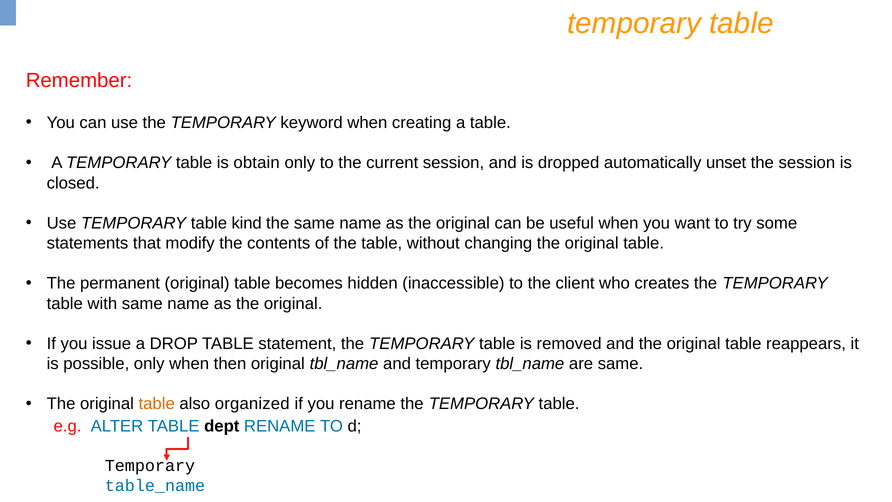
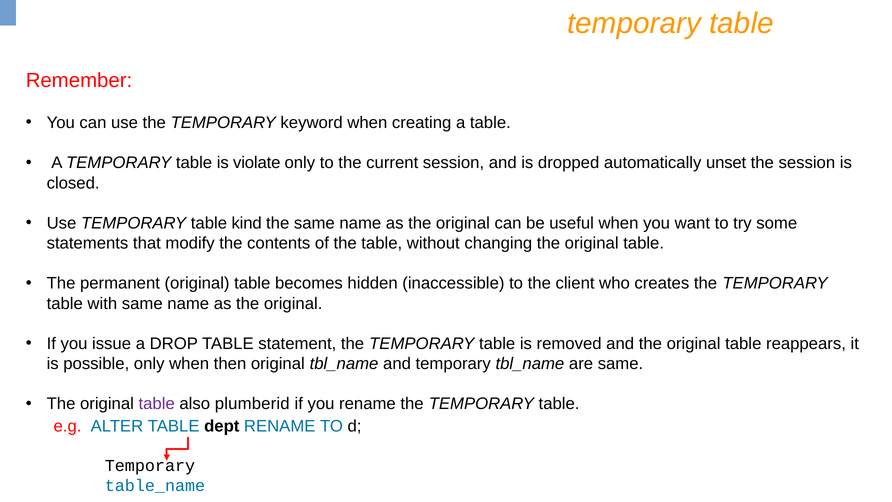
obtain: obtain -> violate (257, 163)
table colour: orange -> purple (157, 404)
organized: organized -> plumberid (252, 404)
